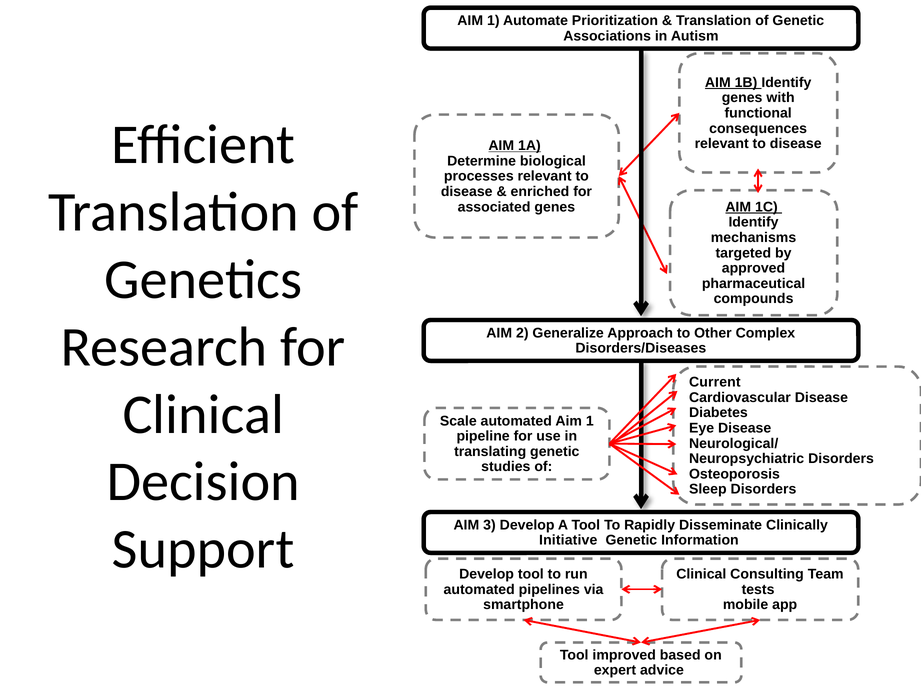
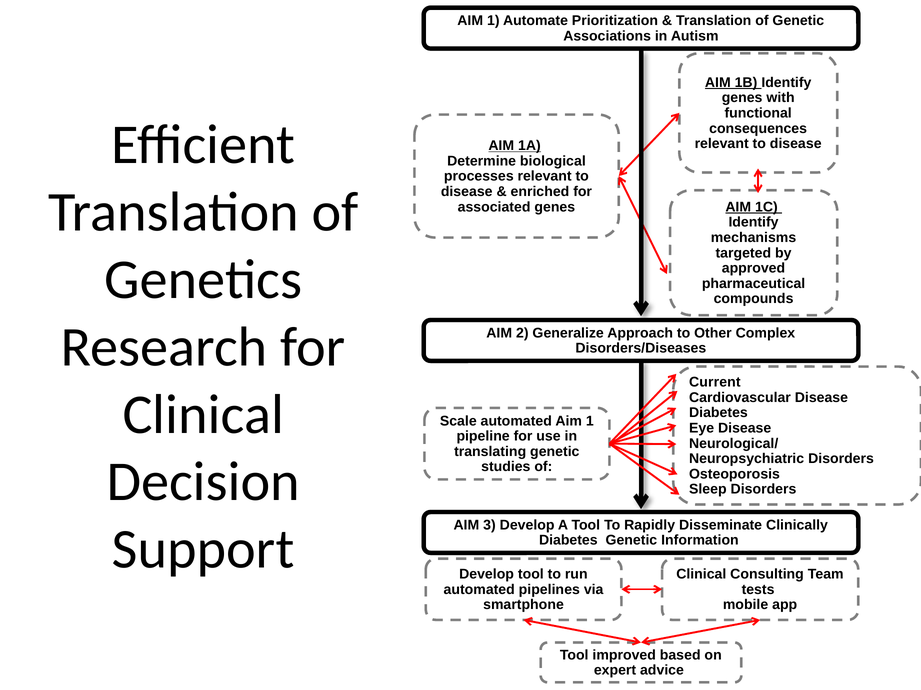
Initiative: Initiative -> Diabetes (568, 541)
